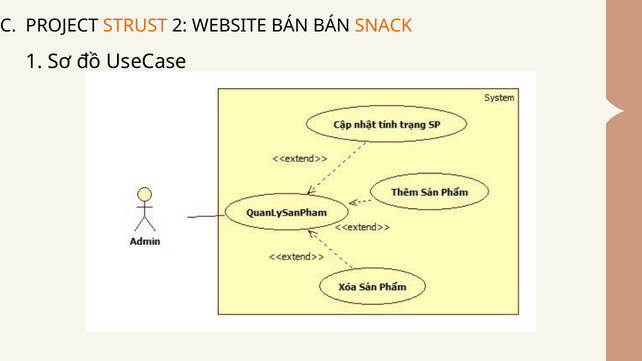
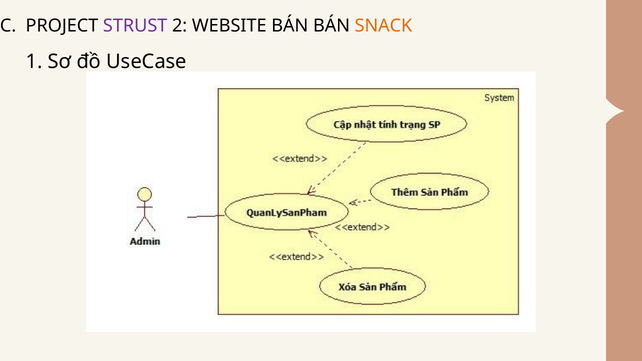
STRUST colour: orange -> purple (135, 26)
